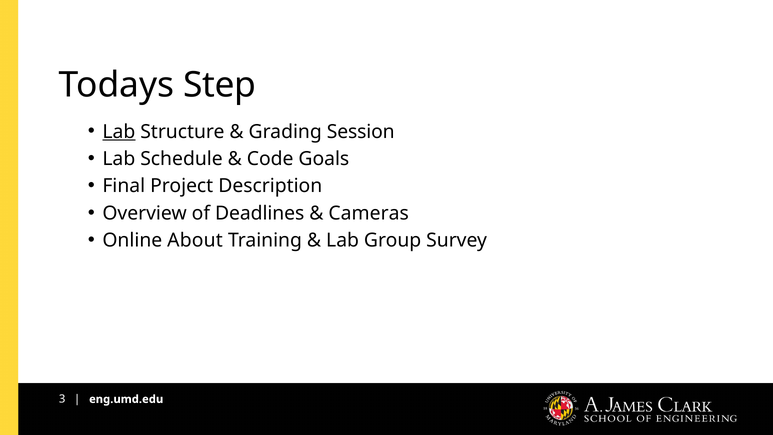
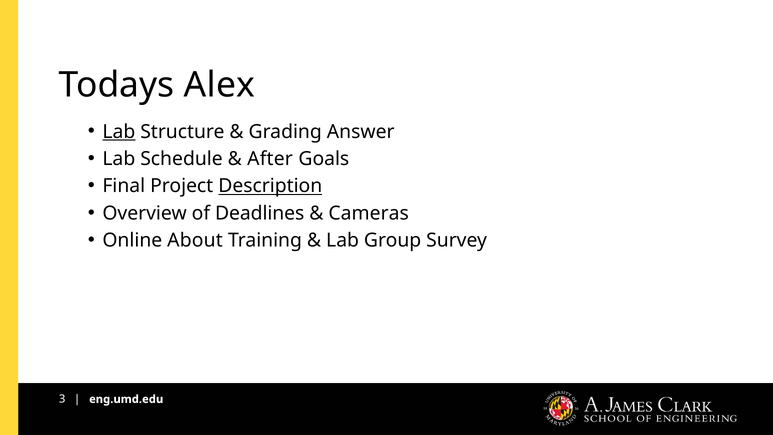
Step: Step -> Alex (219, 85)
Session: Session -> Answer (361, 132)
Code: Code -> After (270, 159)
Description underline: none -> present (270, 186)
